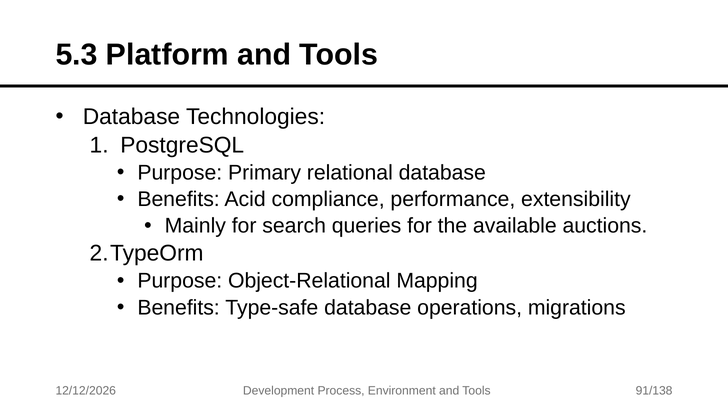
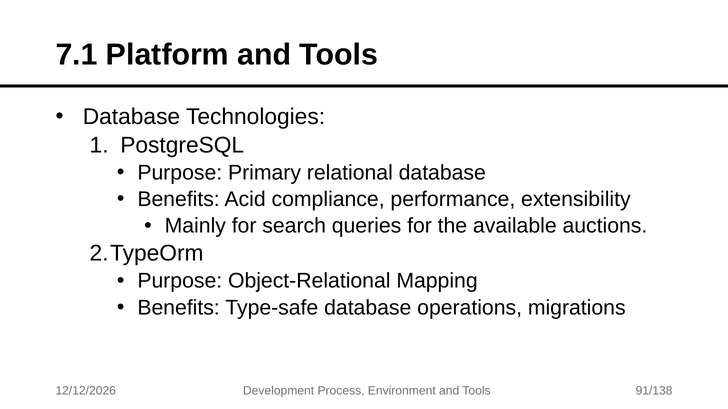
5.3: 5.3 -> 7.1 (77, 55)
